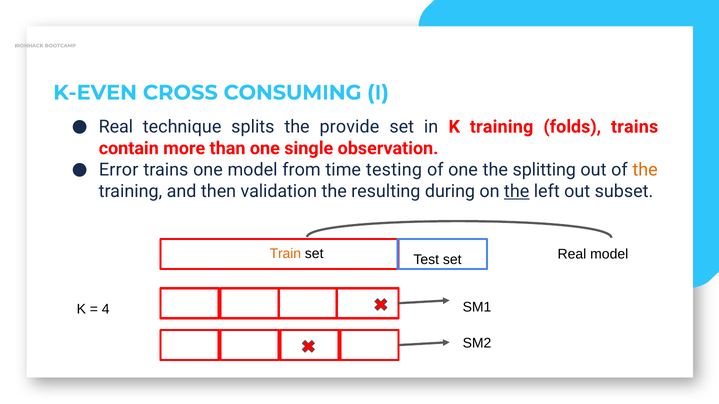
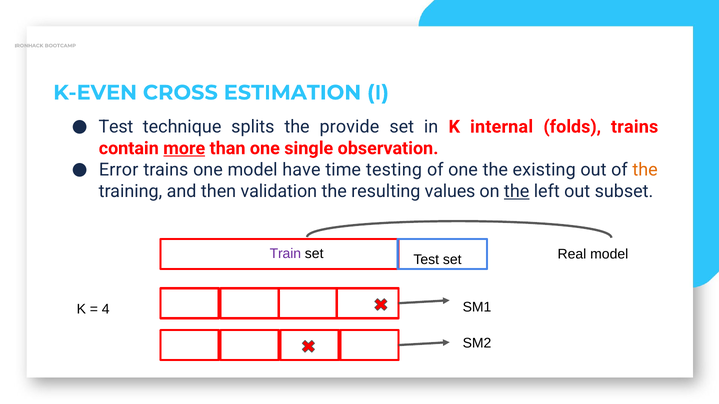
CONSUMING: CONSUMING -> ESTIMATION (292, 93)
Real: Real -> Test (116, 127)
K training: training -> internal (502, 127)
more underline: none -> present (184, 148)
from: from -> have (301, 170)
splitting: splitting -> existing (544, 170)
during: during -> values (450, 192)
Train colour: orange -> purple (285, 254)
